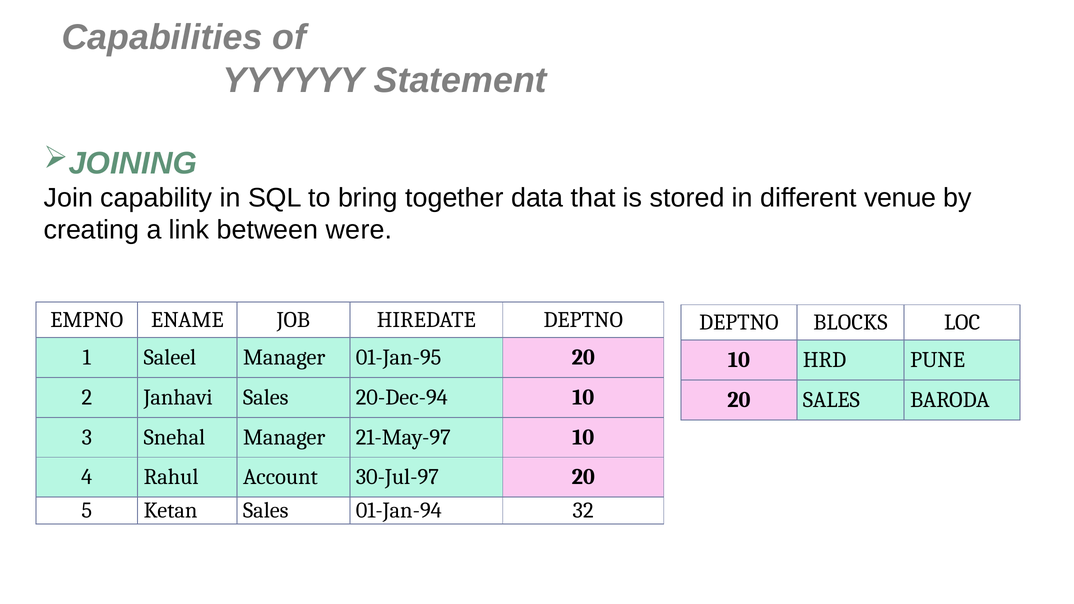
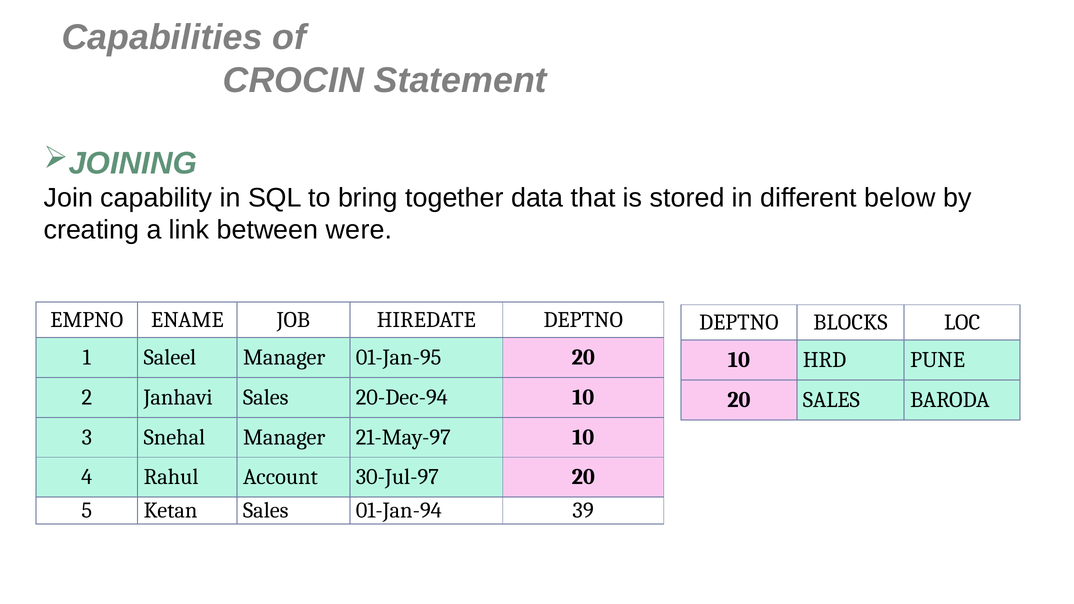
YYYYYY: YYYYYY -> CROCIN (293, 81)
venue: venue -> below (900, 198)
32: 32 -> 39 (583, 511)
